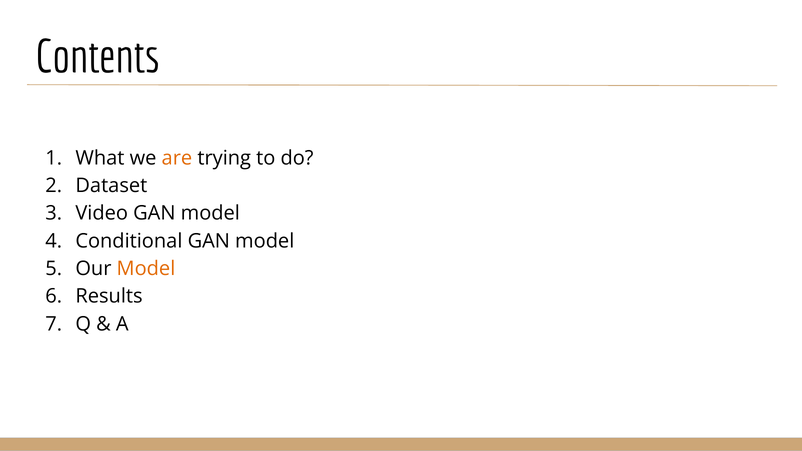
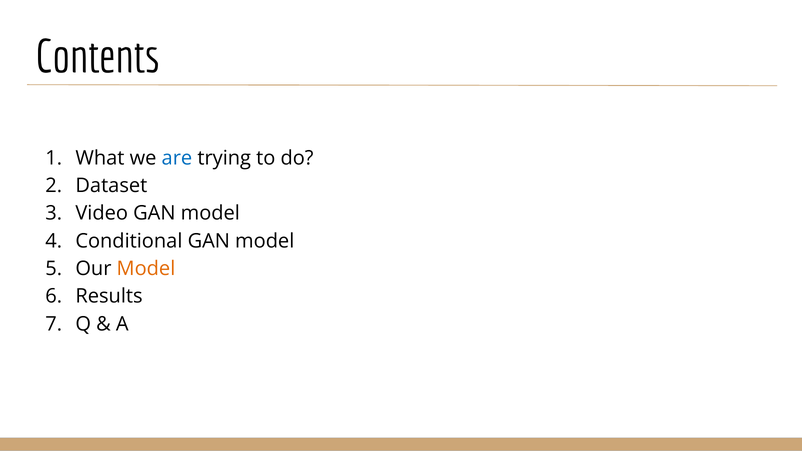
are colour: orange -> blue (177, 158)
